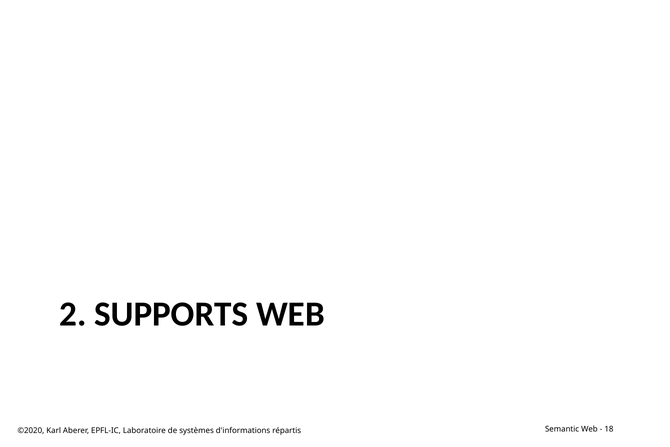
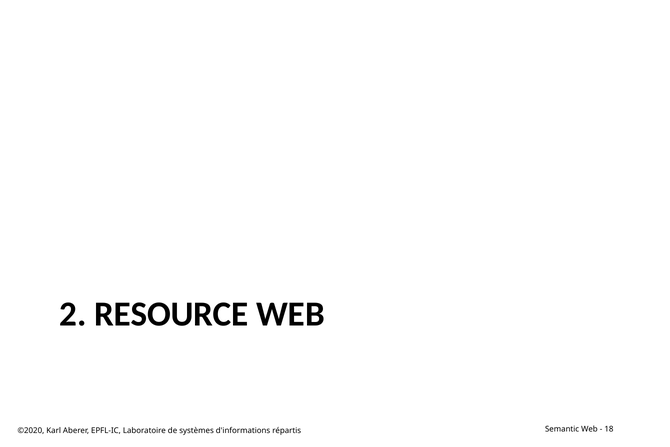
SUPPORTS: SUPPORTS -> RESOURCE (171, 314)
